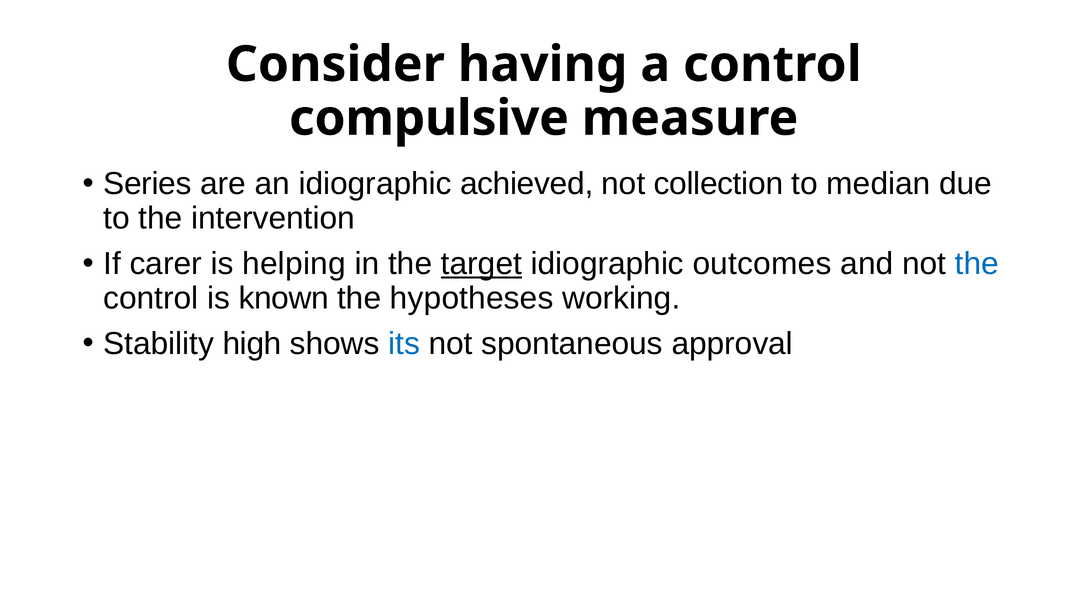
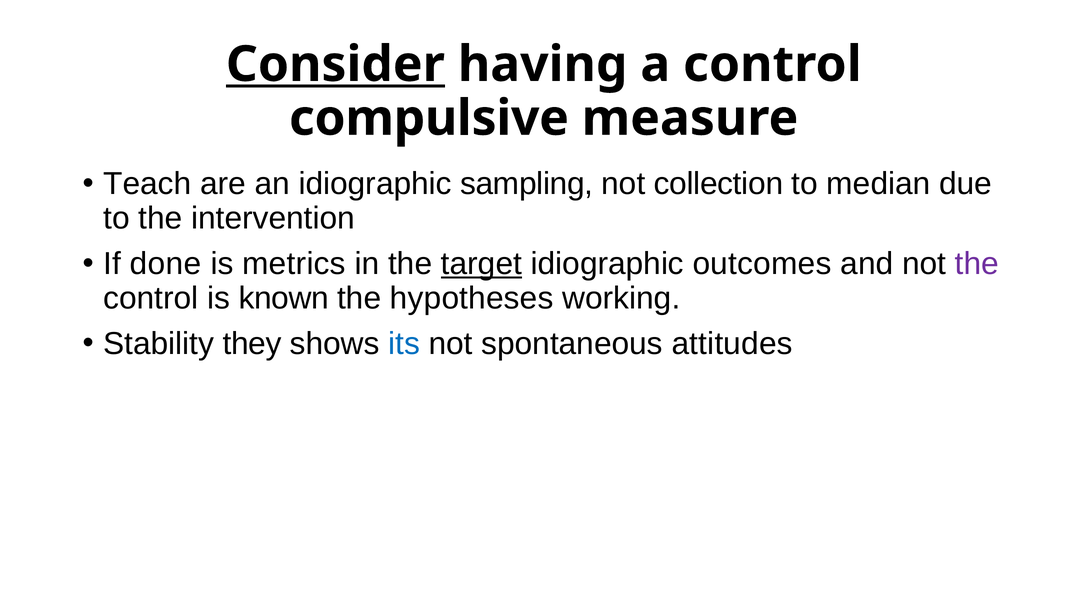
Consider underline: none -> present (335, 64)
Series: Series -> Teach (147, 184)
achieved: achieved -> sampling (527, 184)
carer: carer -> done (166, 264)
helping: helping -> metrics (294, 264)
the colour: blue -> purple (977, 264)
high: high -> they (252, 344)
approval: approval -> attitudes (732, 344)
